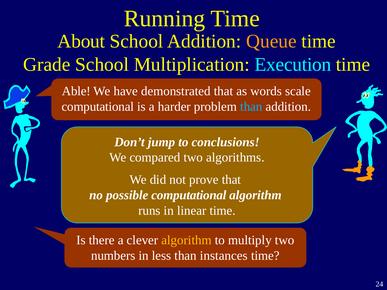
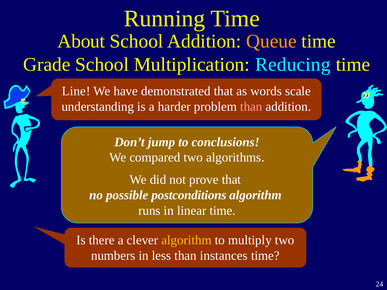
Execution: Execution -> Reducing (293, 65)
Able: Able -> Line (76, 91)
computational: computational -> understanding (98, 107)
than colour: light blue -> pink (251, 107)
possible computational: computational -> postconditions (189, 195)
